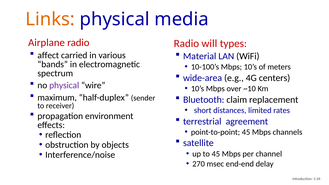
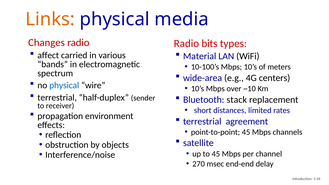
Airplane: Airplane -> Changes (46, 43)
will: will -> bits (209, 44)
physical colour: purple -> blue (64, 85)
maximum: maximum -> terrestrial (57, 98)
claim: claim -> stack (237, 100)
